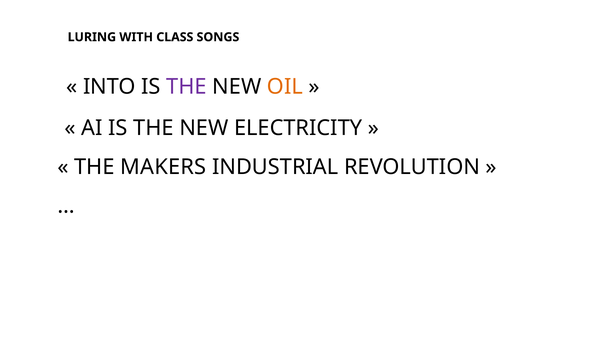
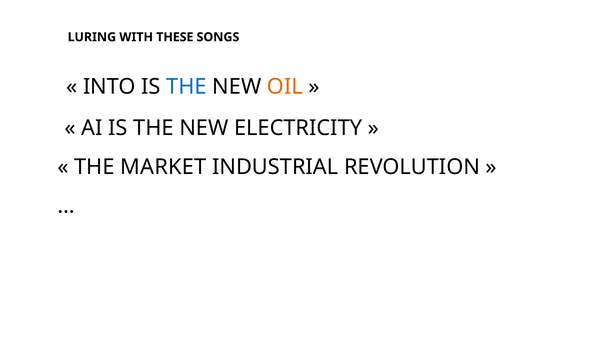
CLASS: CLASS -> THESE (175, 37)
THE colour: purple -> blue (186, 86)
MAKERS: MAKERS -> MARKET (163, 167)
